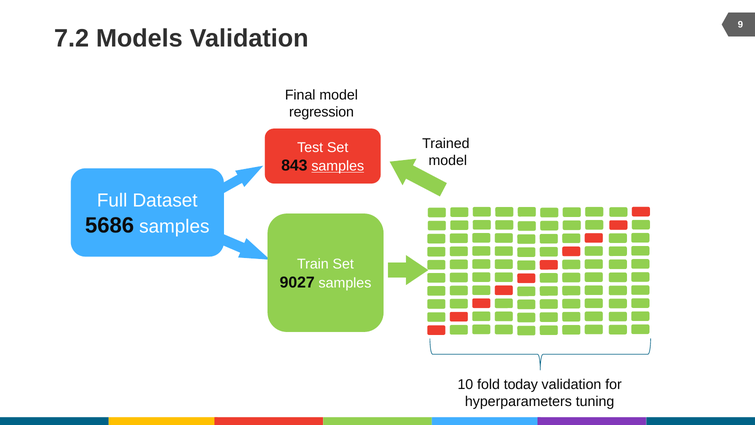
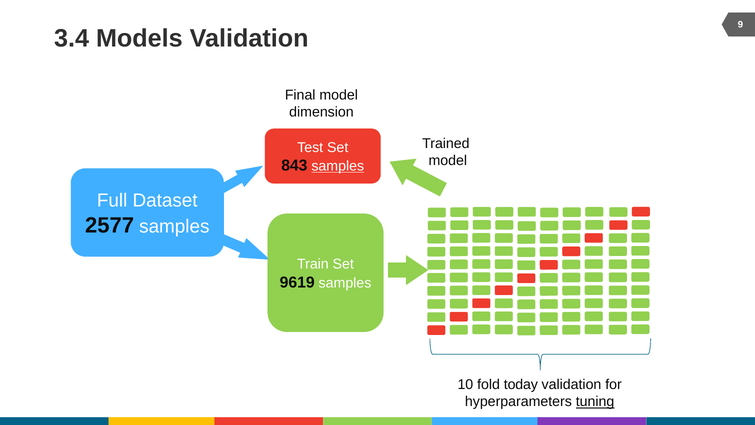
7.2: 7.2 -> 3.4 (72, 38)
regression: regression -> dimension (321, 112)
5686: 5686 -> 2577 (110, 225)
9027: 9027 -> 9619 (297, 282)
tuning underline: none -> present (595, 401)
